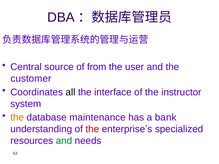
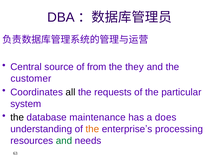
user: user -> they (135, 67)
interface: interface -> requests (113, 92)
instructor: instructor -> particular (181, 92)
the colour: orange -> black (17, 118)
bank: bank -> does (166, 118)
the colour: red -> orange (92, 129)
specialized: specialized -> processing (179, 129)
